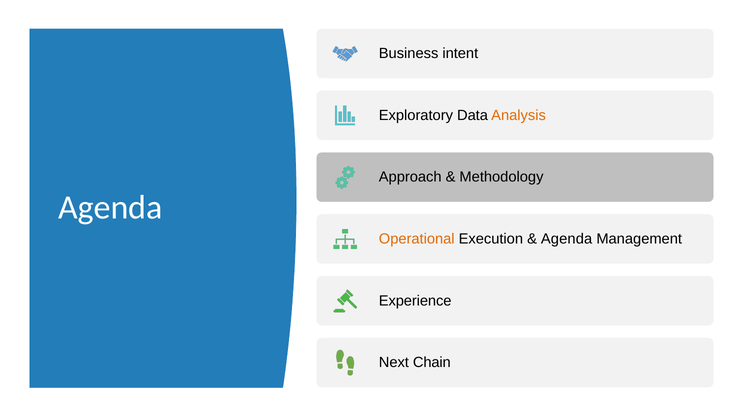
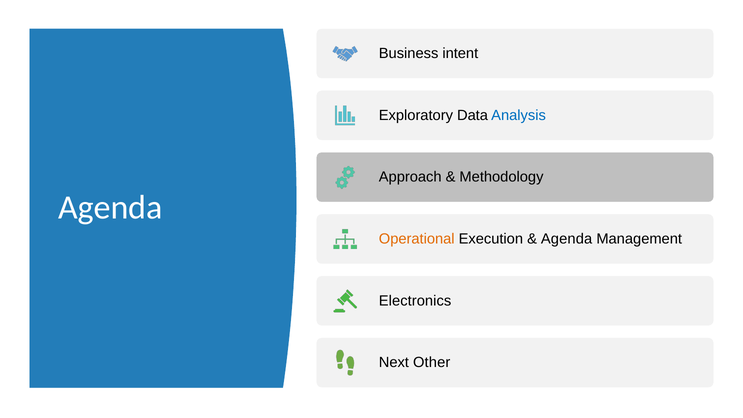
Analysis colour: orange -> blue (519, 115)
Experience: Experience -> Electronics (415, 301)
Chain: Chain -> Other (432, 362)
